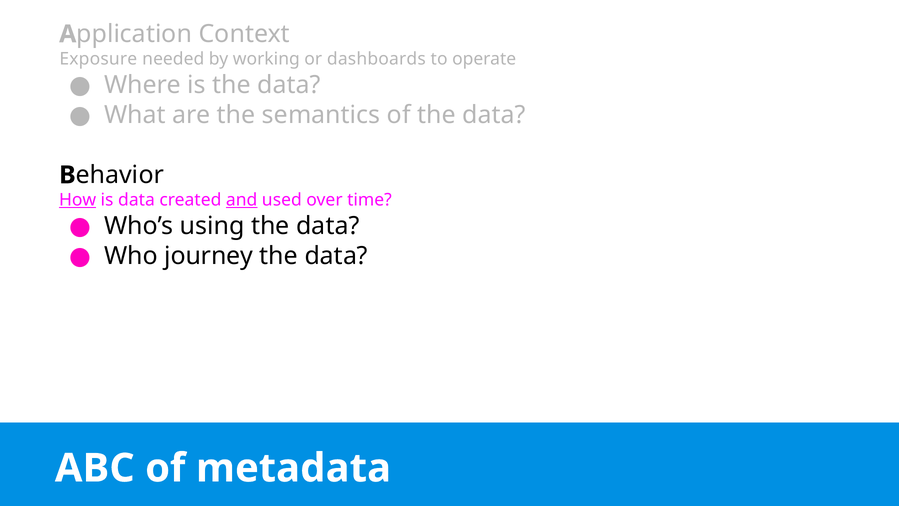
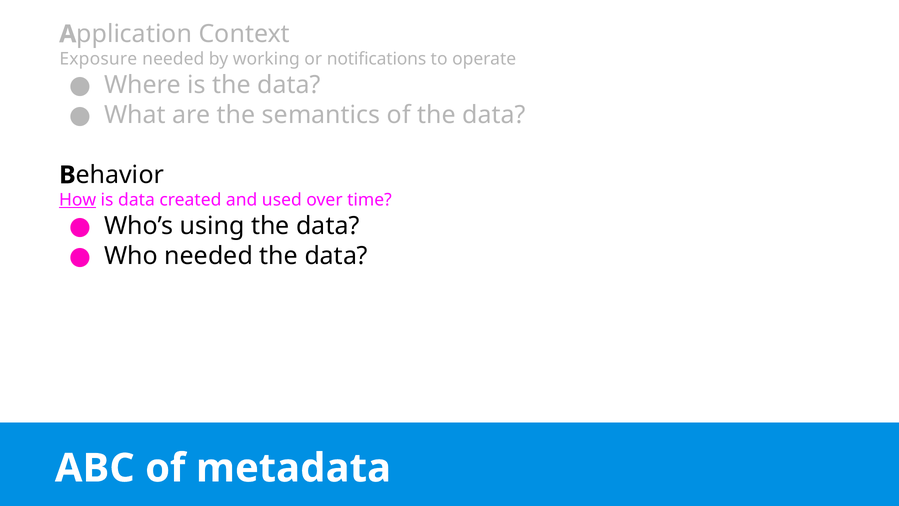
dashboards: dashboards -> notifications (377, 59)
and underline: present -> none (242, 200)
Who journey: journey -> needed (209, 256)
